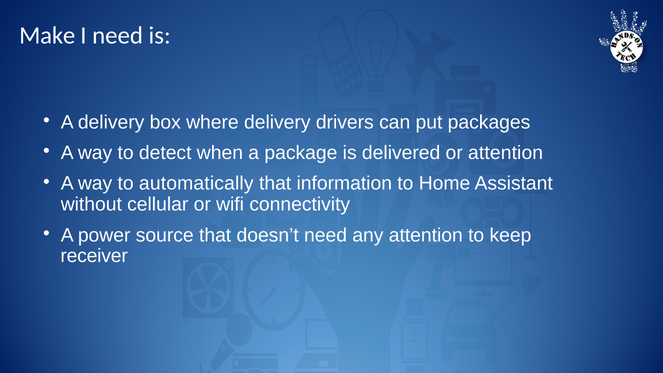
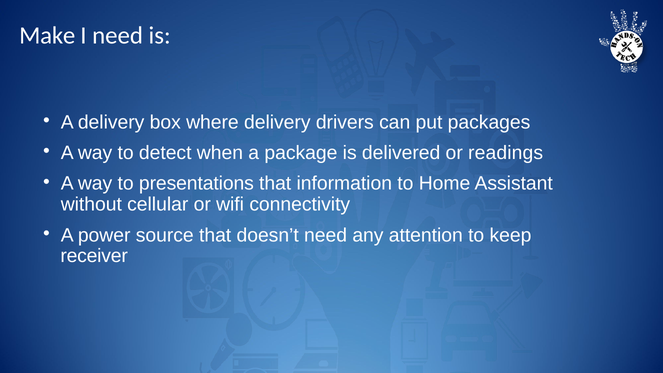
or attention: attention -> readings (506, 153)
automatically: automatically -> presentations (196, 184)
